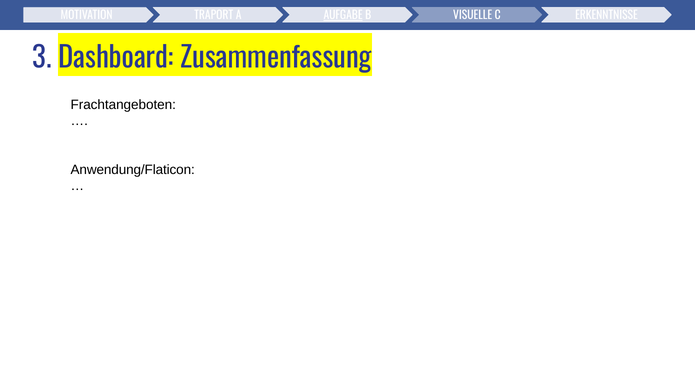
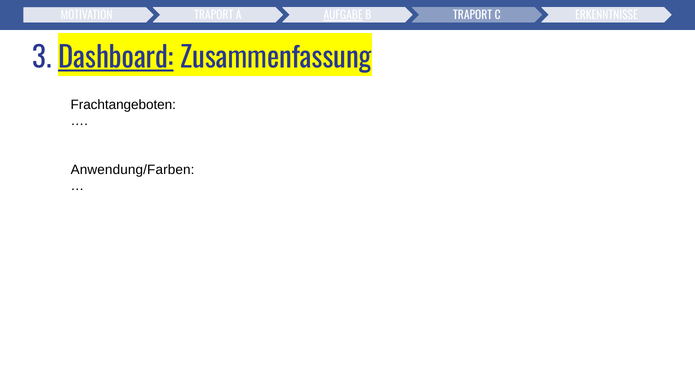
VISUELLE: VISUELLE -> TRAPORT (473, 16)
Dashboard underline: none -> present (116, 58)
Anwendung/Flaticon: Anwendung/Flaticon -> Anwendung/Farben (133, 170)
